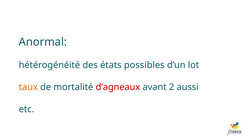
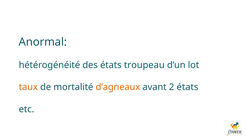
possibles: possibles -> troupeau (144, 65)
d’agneaux colour: red -> orange (118, 87)
2 aussi: aussi -> états (188, 87)
